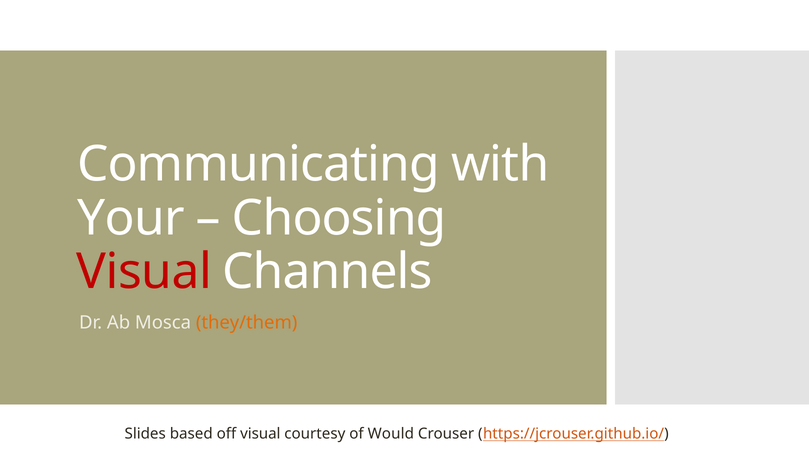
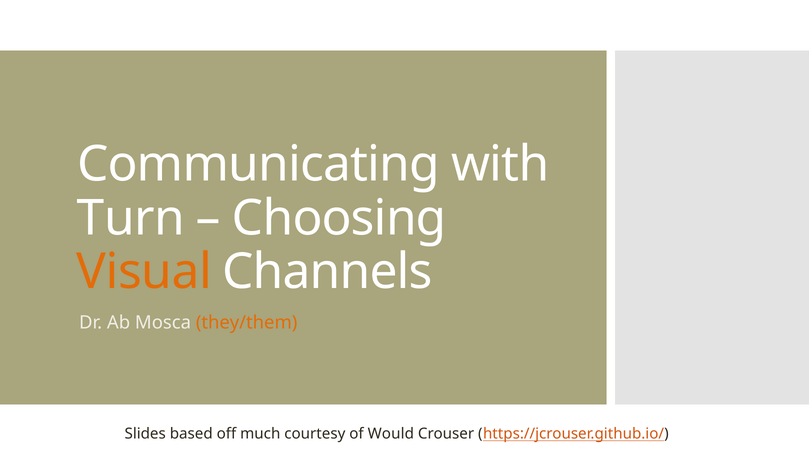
Your: Your -> Turn (131, 218)
Visual colour: red -> orange (144, 272)
off visual: visual -> much (260, 434)
